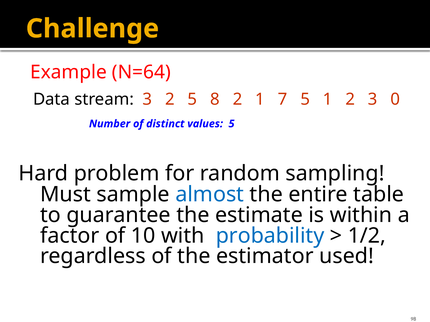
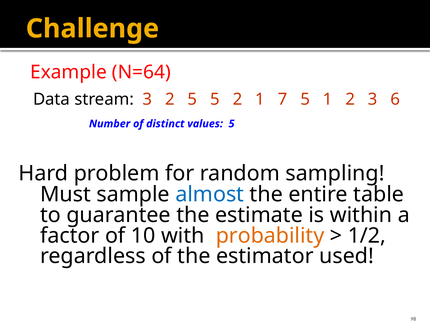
5 8: 8 -> 5 (215, 99)
0: 0 -> 6 (395, 99)
probability colour: blue -> orange (270, 236)
